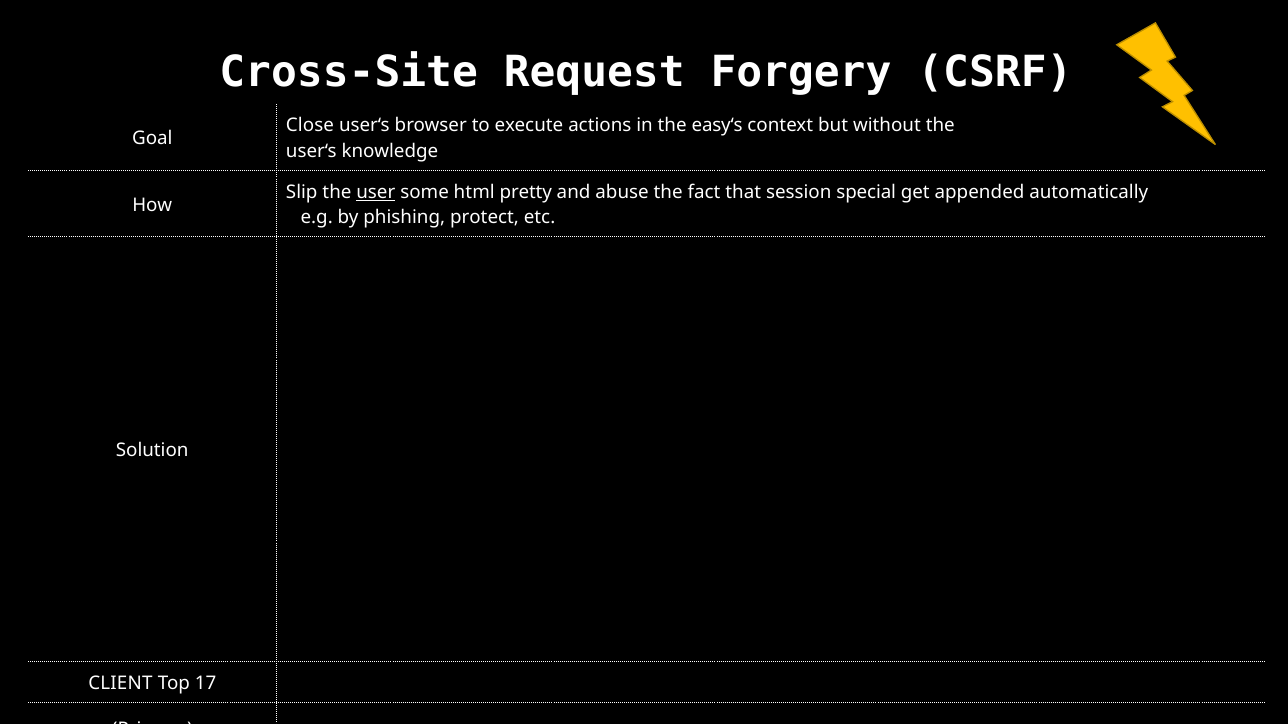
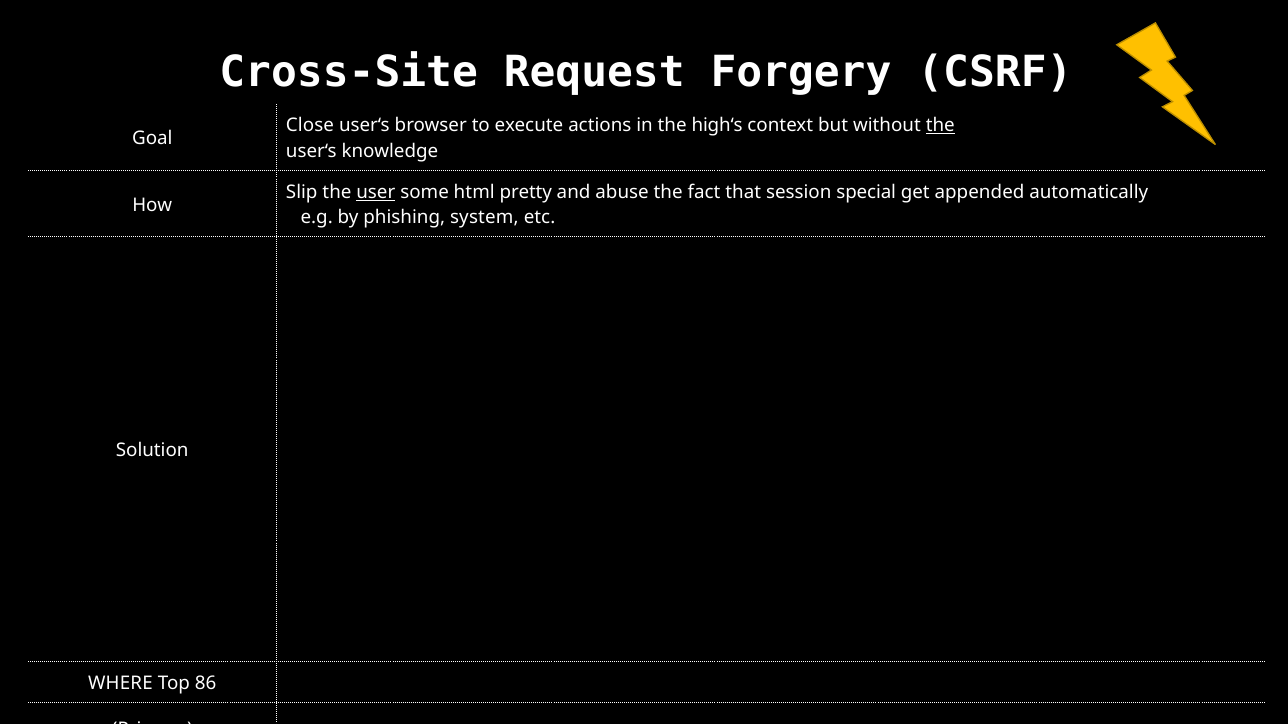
easy‘s: easy‘s -> high‘s (717, 126)
the underline: none -> present (940, 126)
protect: protect -> system (484, 218)
CLIENT: CLIENT -> WHERE (120, 683)
17: 17 -> 86 (206, 683)
